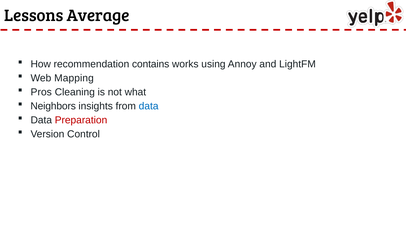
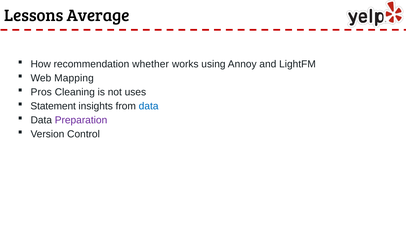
contains: contains -> whether (151, 64)
what: what -> uses (135, 92)
Neighbors: Neighbors -> Statement (53, 106)
Preparation colour: red -> purple (81, 120)
